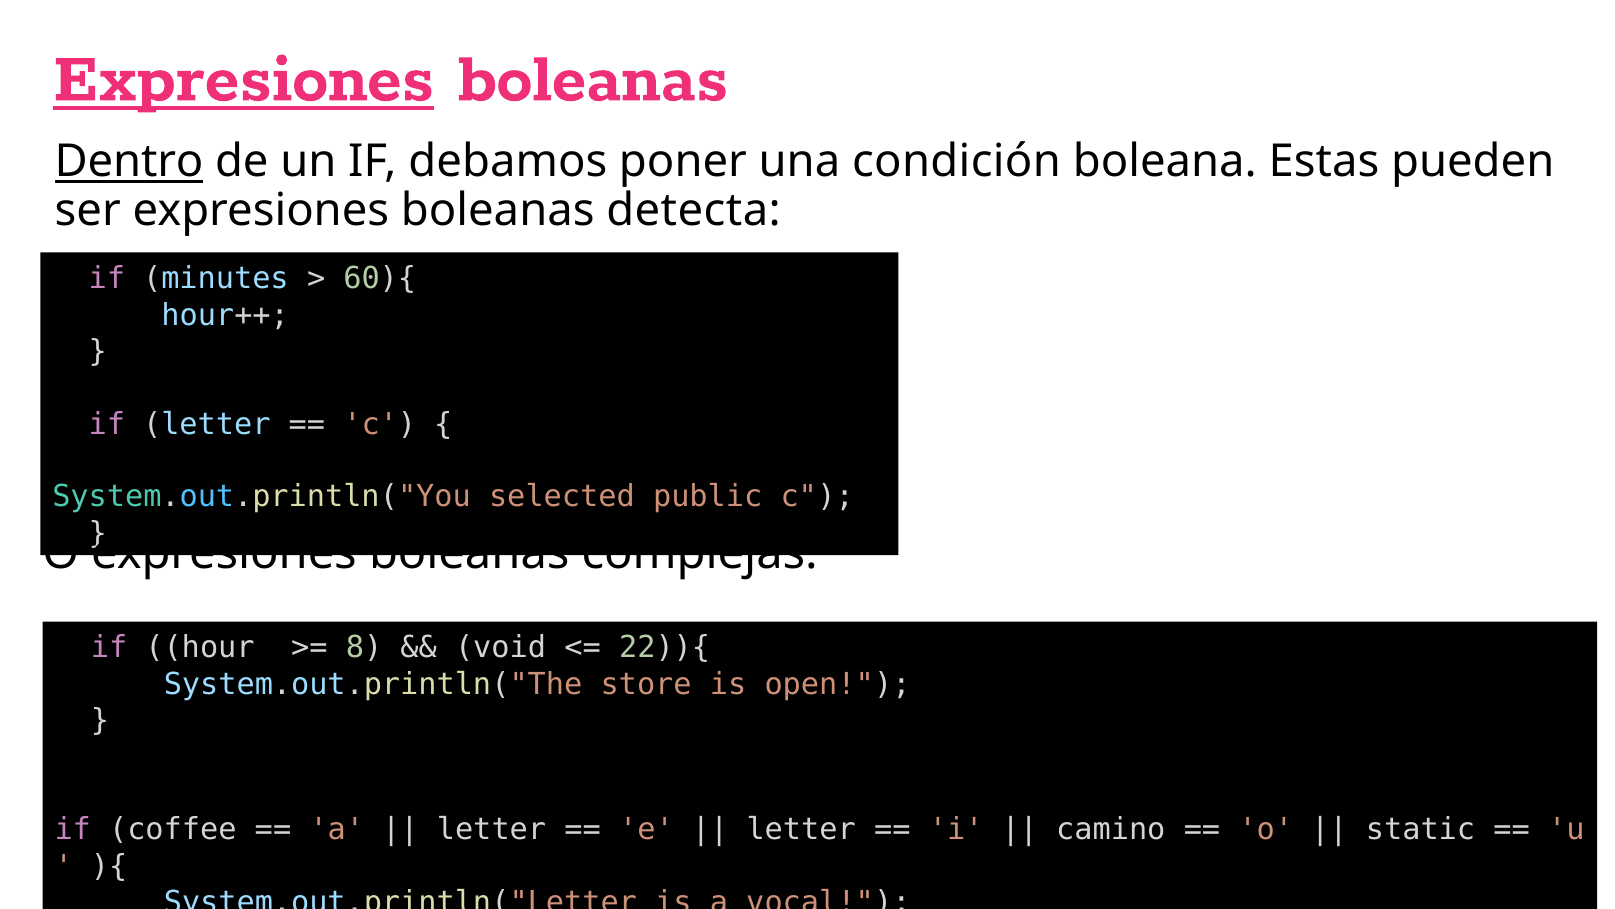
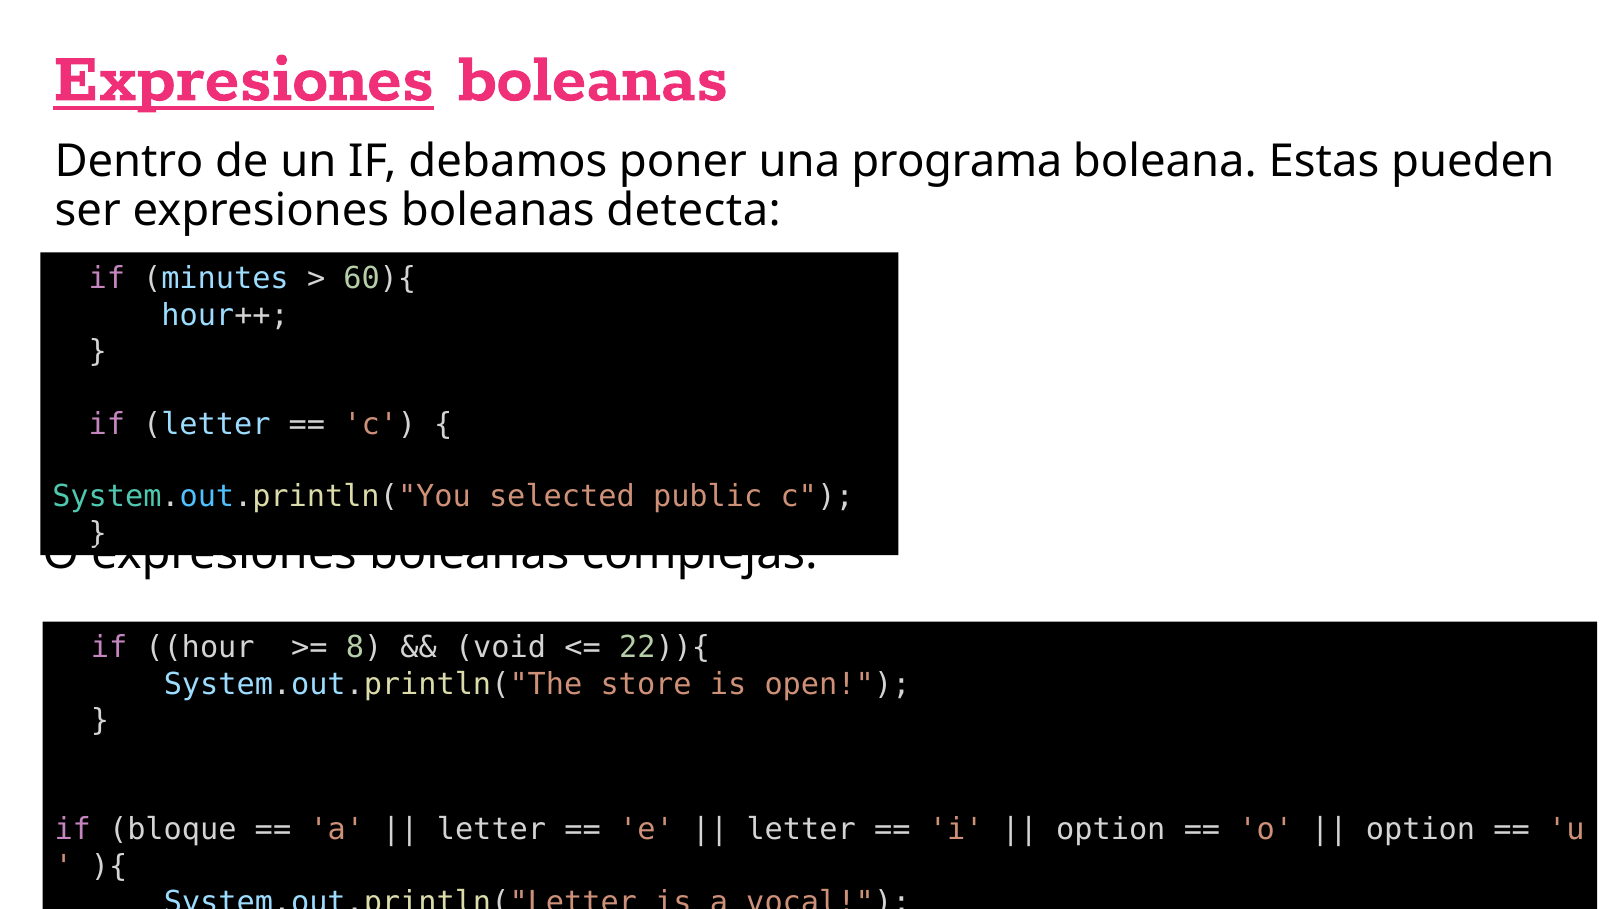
Dentro underline: present -> none (129, 162)
condición: condición -> programa (957, 162)
coffee: coffee -> bloque (173, 829)
camino: camino -> option (1111, 829)
static: static -> option (1421, 829)
